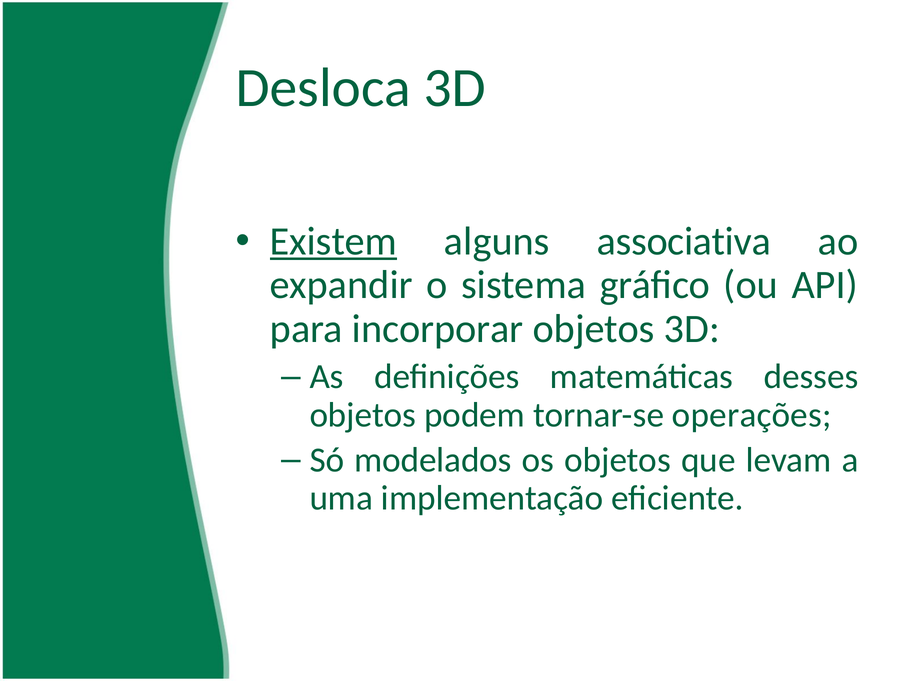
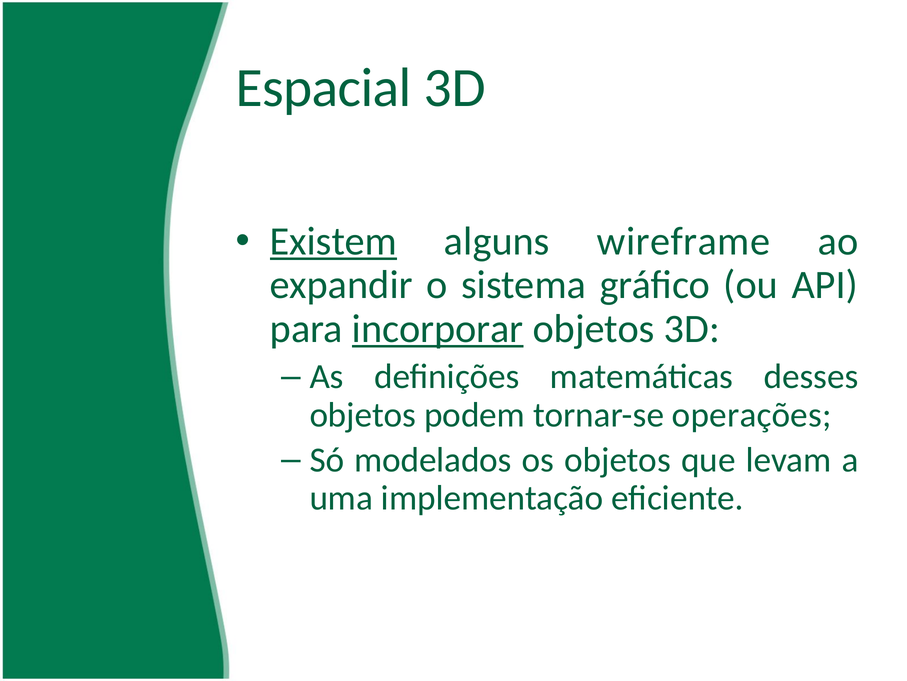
Desloca: Desloca -> Espacial (324, 88)
associativa: associativa -> wireframe (683, 241)
incorporar underline: none -> present (438, 328)
